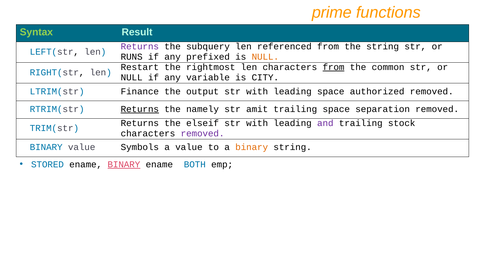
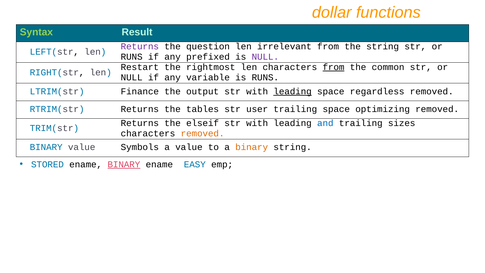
prime: prime -> dollar (332, 13)
subquery: subquery -> question (208, 47)
referenced: referenced -> irrelevant (284, 47)
NULL colour: orange -> purple (265, 57)
is CITY: CITY -> RUNS (265, 77)
leading underline: none -> present (293, 91)
authorized: authorized -> regardless (377, 91)
Returns underline: present -> none (140, 109)
namely: namely -> tables (203, 109)
amit: amit -> user (257, 109)
separation: separation -> optimizing (383, 109)
and colour: purple -> blue (325, 123)
stock: stock -> sizes (402, 123)
removed colour: purple -> orange (203, 133)
BOTH: BOTH -> EASY (195, 164)
